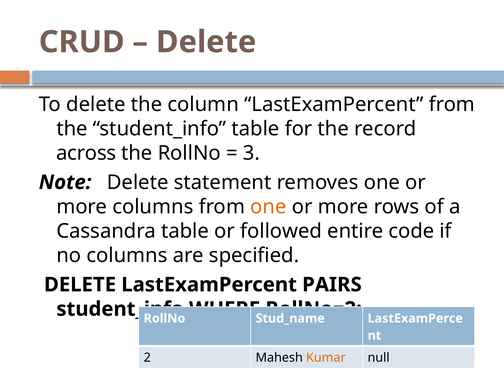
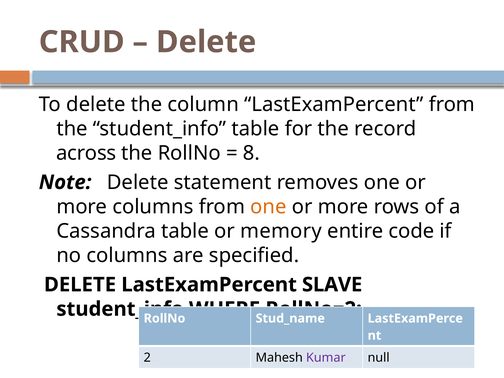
3: 3 -> 8 (251, 153)
followed: followed -> memory (281, 231)
PAIRS: PAIRS -> SLAVE (332, 285)
Kumar colour: orange -> purple (326, 358)
